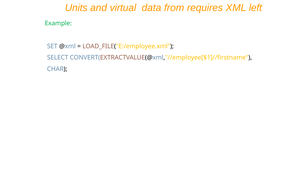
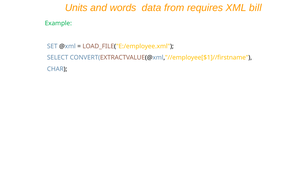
virtual: virtual -> words (123, 8)
left: left -> bill (255, 8)
